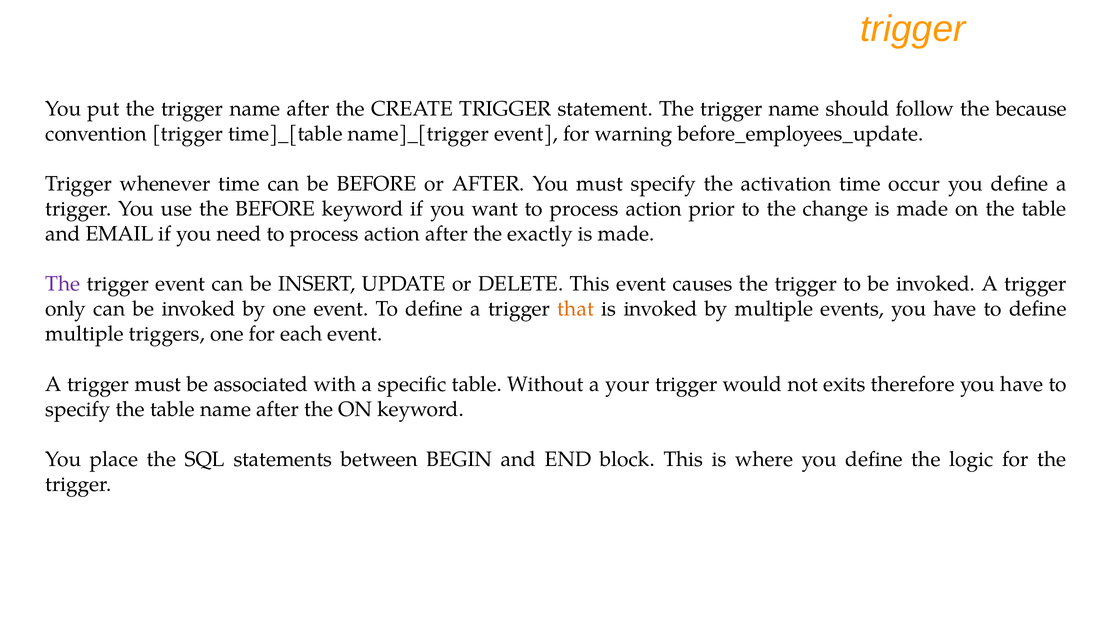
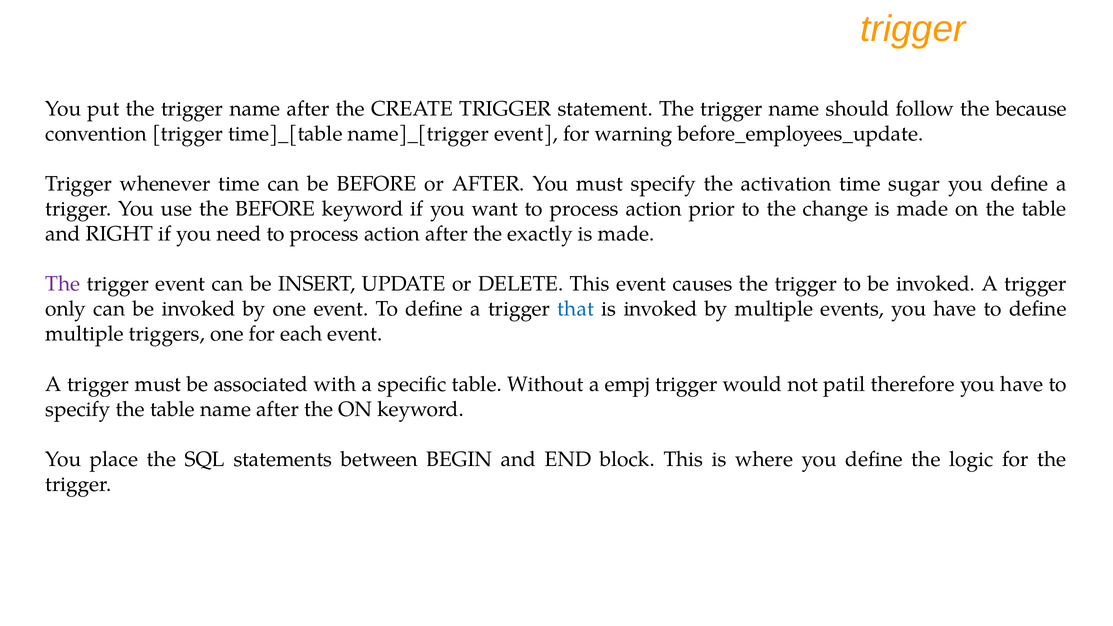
occur: occur -> sugar (914, 184)
EMAIL: EMAIL -> RIGHT (119, 234)
that colour: orange -> blue (576, 309)
your: your -> empj (628, 384)
exits: exits -> patil (844, 384)
